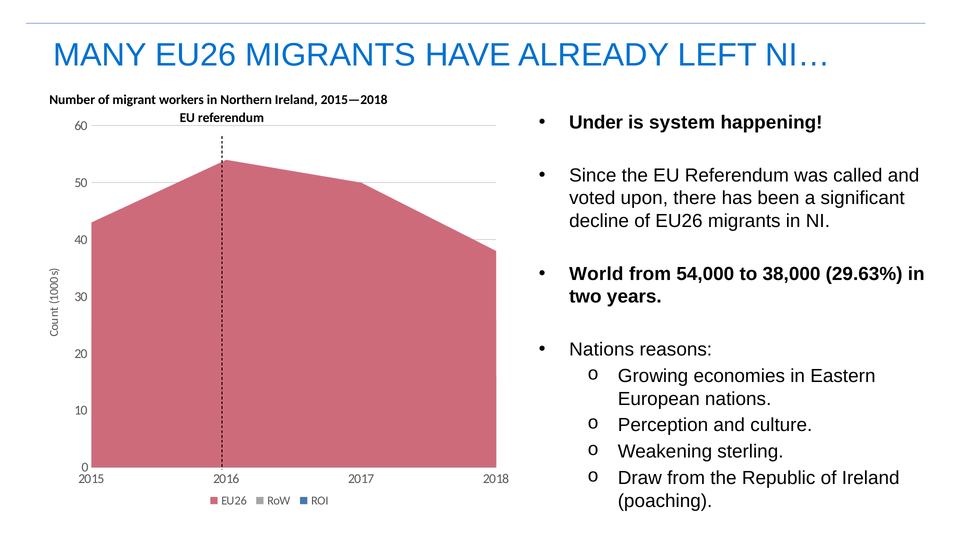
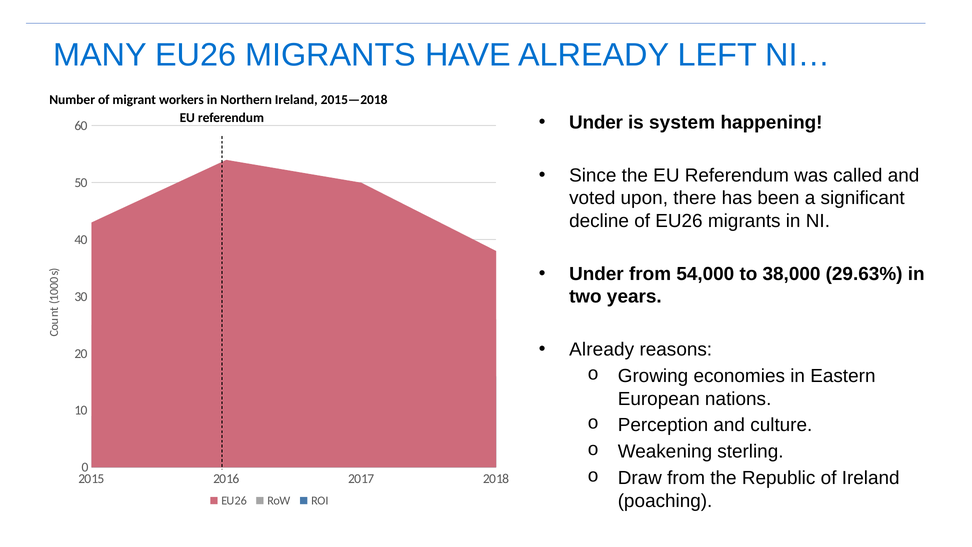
World: World -> Under (596, 274)
Nations: Nations -> Already (602, 349)
